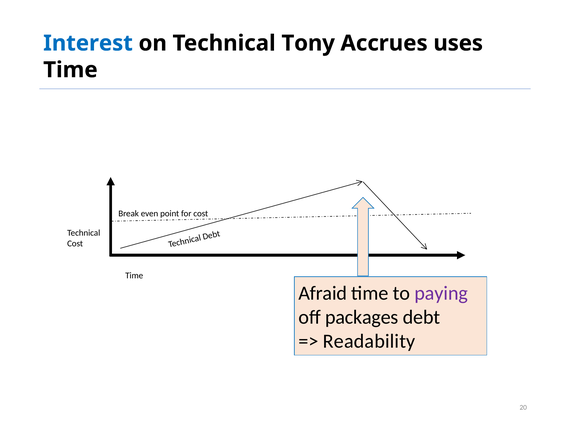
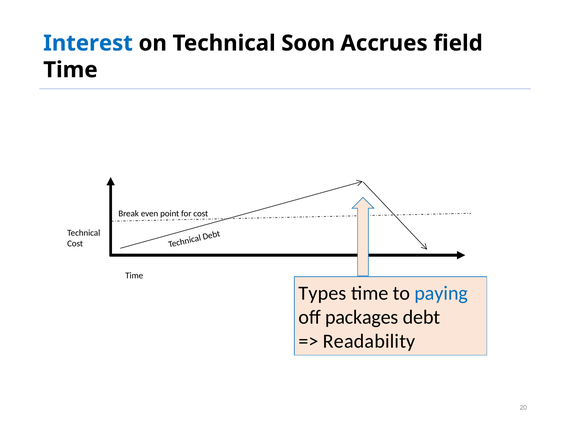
Tony: Tony -> Soon (308, 43)
uses: uses -> field (458, 43)
Afraid: Afraid -> Types (323, 294)
paying colour: purple -> blue (441, 294)
